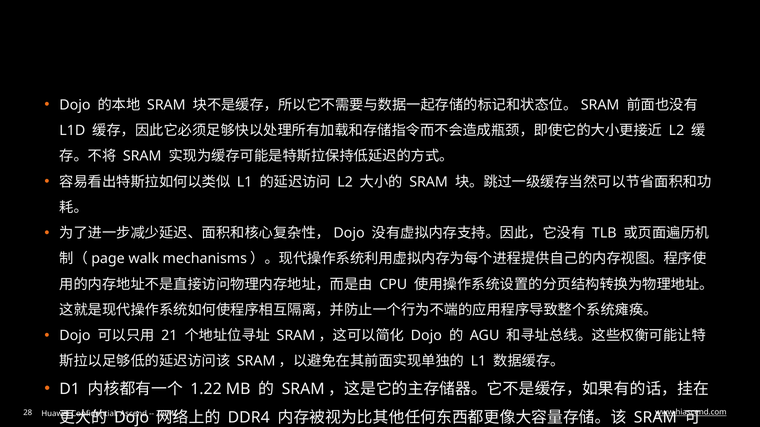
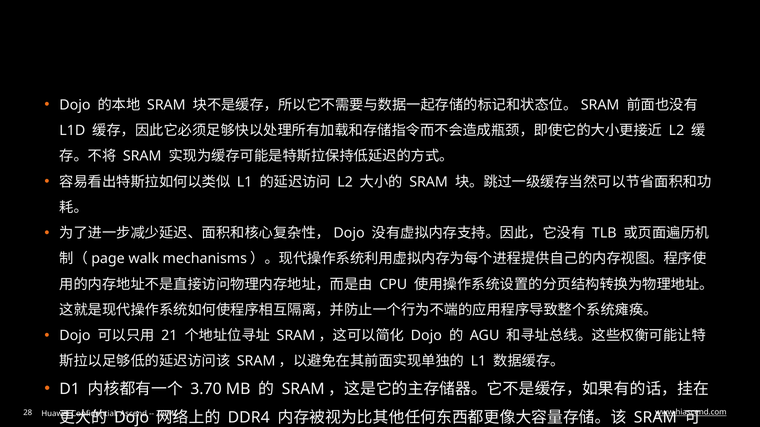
1.22: 1.22 -> 3.70 (206, 389)
